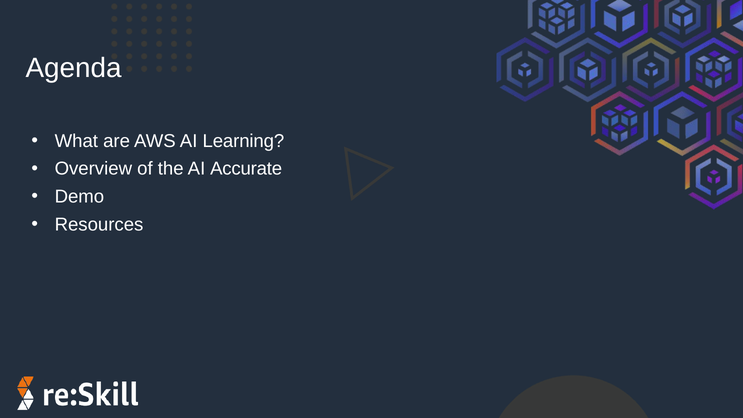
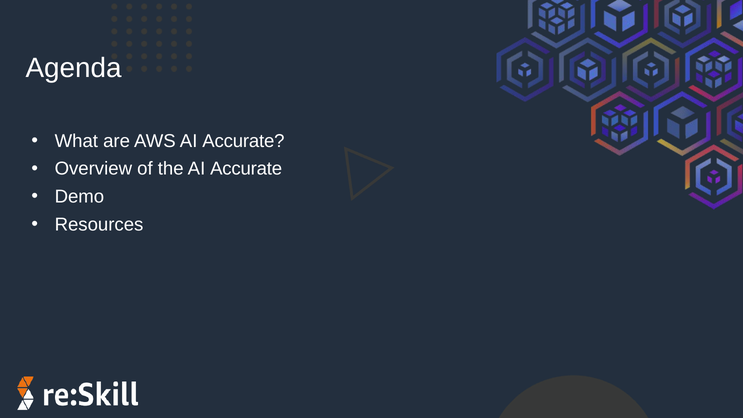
AWS AI Learning: Learning -> Accurate (243, 141)
